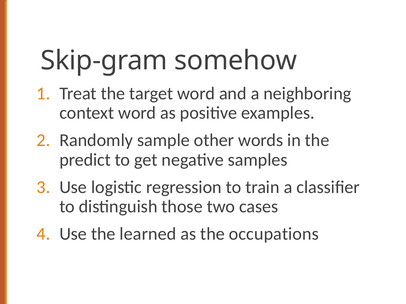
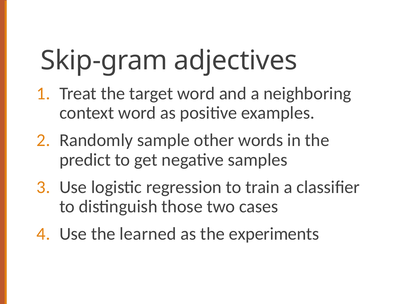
somehow: somehow -> adjectives (236, 61)
occupations: occupations -> experiments (274, 234)
